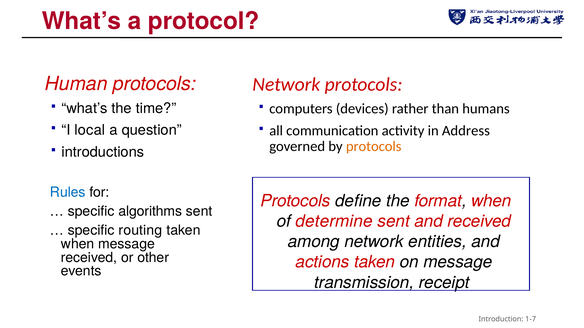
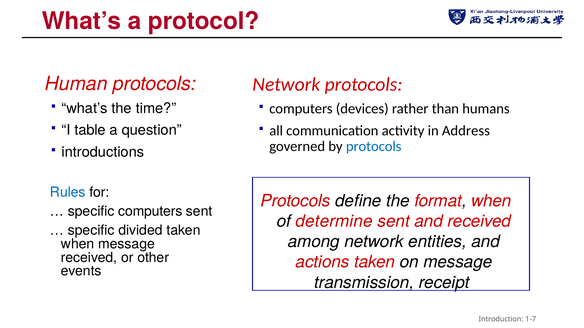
local: local -> table (90, 130)
protocols colour: orange -> blue (374, 147)
specific algorithms: algorithms -> computers (150, 212)
routing: routing -> divided (141, 231)
